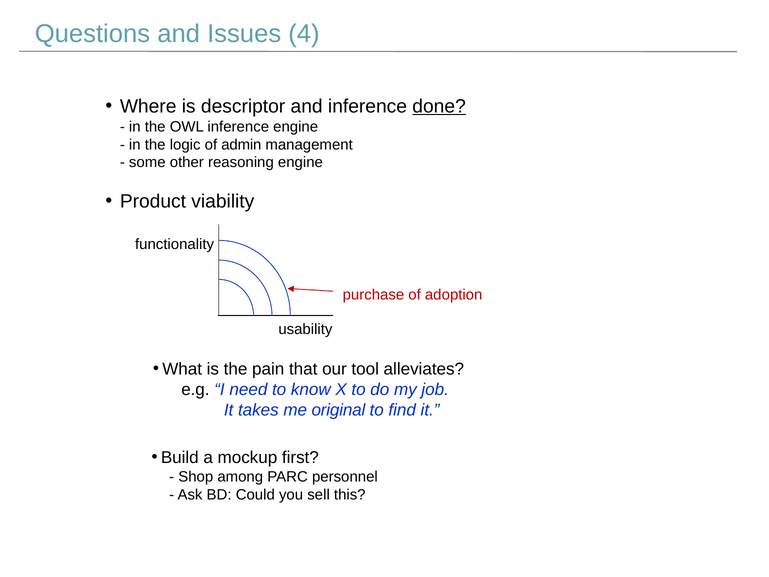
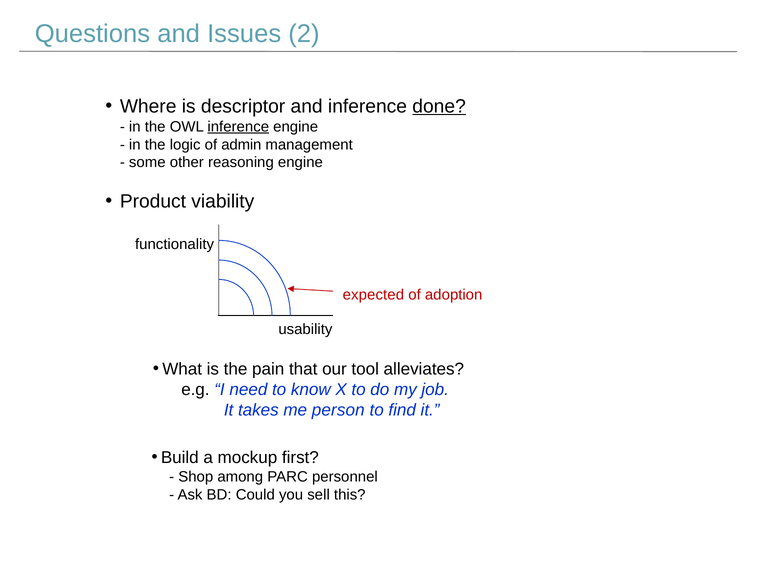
4: 4 -> 2 (304, 34)
inference underline: none -> present (238, 127)
purchase: purchase -> expected (373, 294)
original: original -> person (338, 410)
